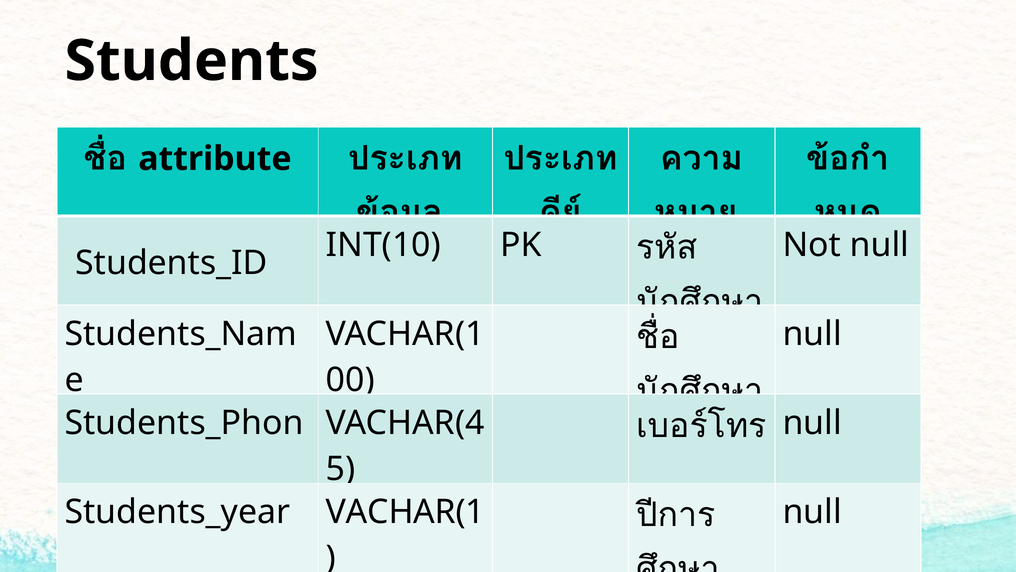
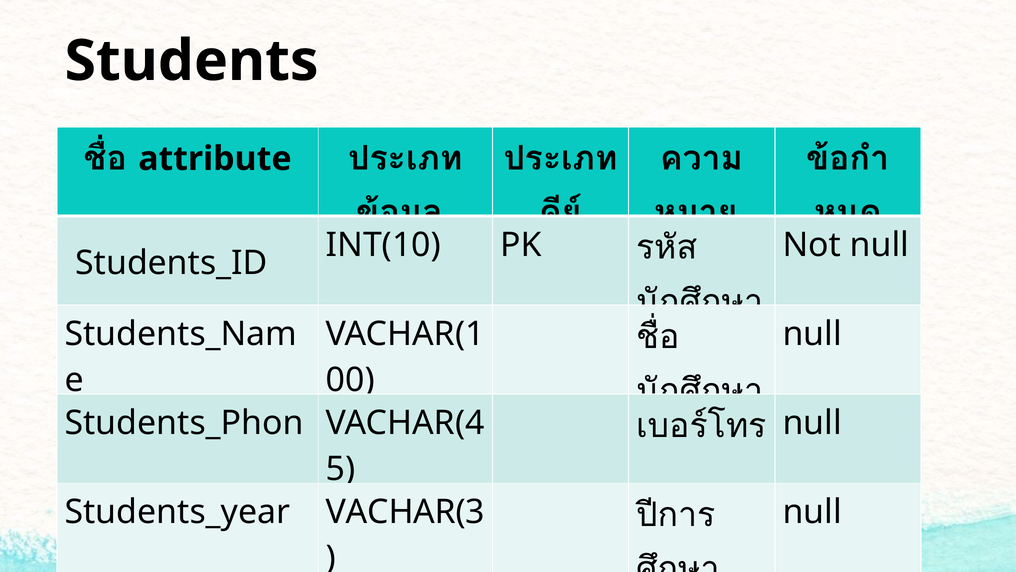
VACHAR(1: VACHAR(1 -> VACHAR(3 (405, 512)
